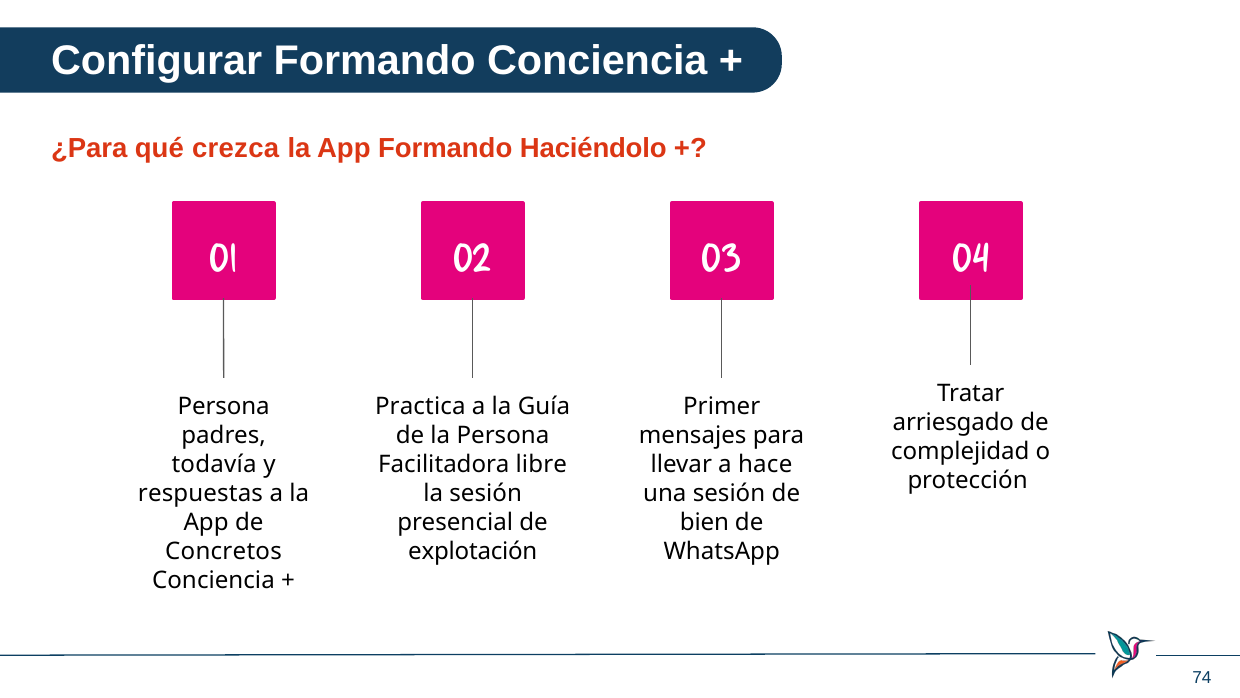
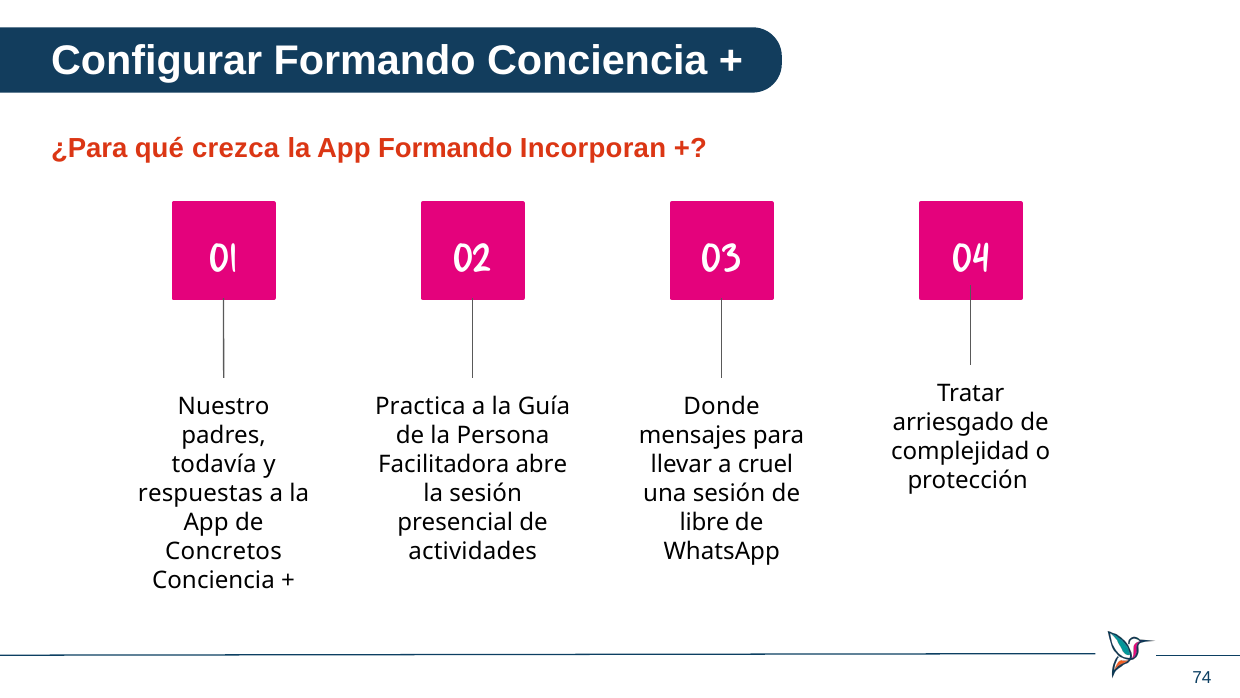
Haciéndolo: Haciéndolo -> Incorporan (593, 148)
Persona: Persona -> Nuestro (224, 406)
Primer: Primer -> Donde (722, 406)
libre: libre -> abre (541, 464)
hace: hace -> cruel (765, 464)
bien: bien -> libre (705, 522)
explotación: explotación -> actividades (473, 551)
